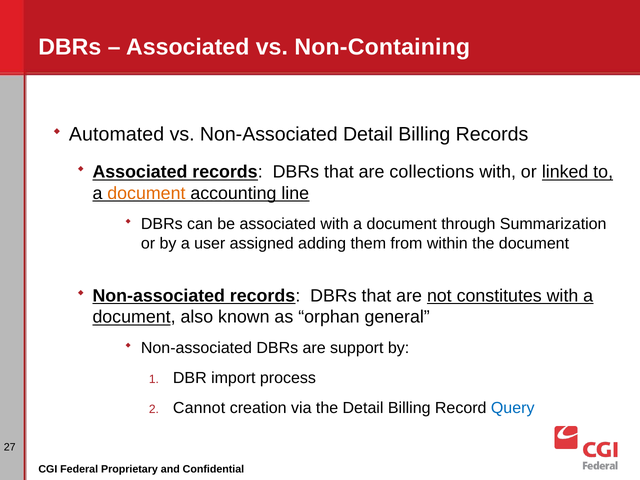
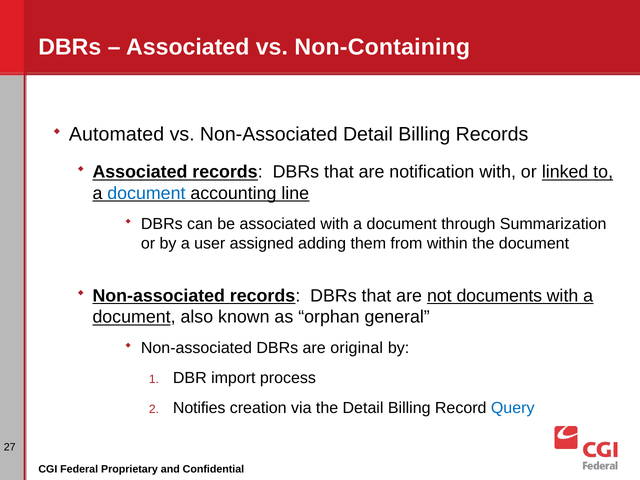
collections: collections -> notification (432, 172)
document colour: orange -> blue (146, 193)
constitutes: constitutes -> documents (499, 296)
support: support -> original (357, 348)
Cannot: Cannot -> Notifies (199, 408)
